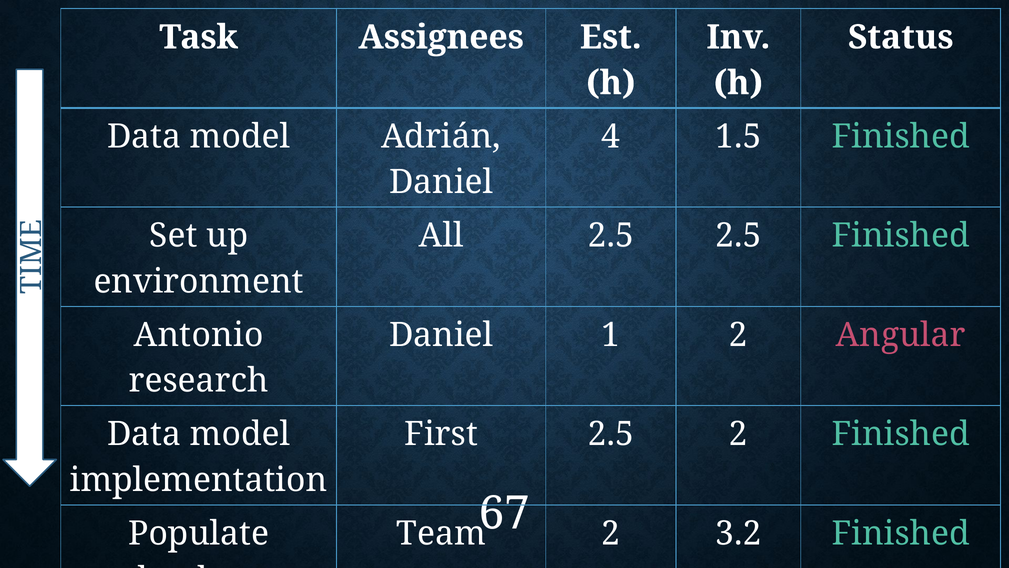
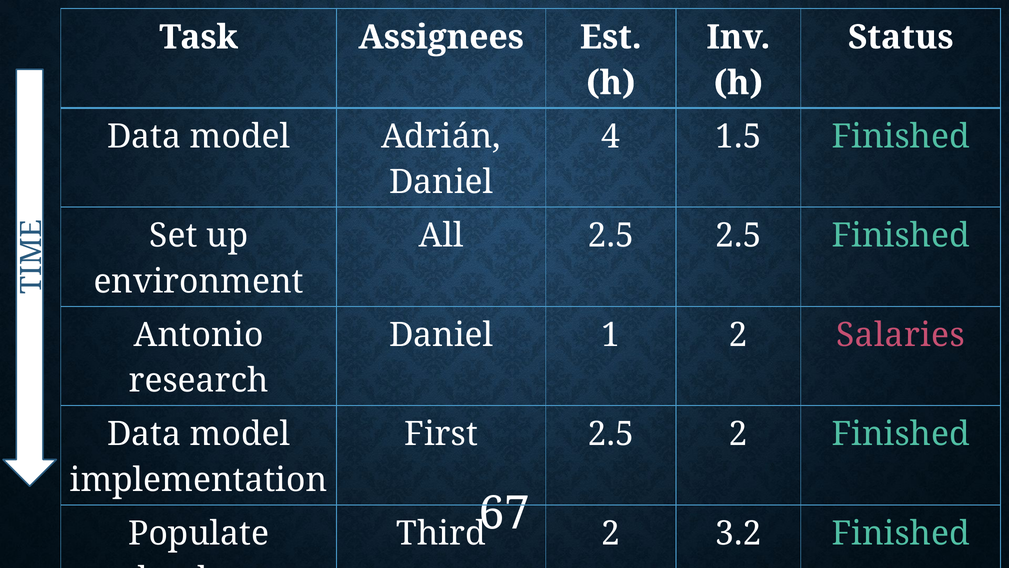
Angular: Angular -> Salaries (900, 335)
Team: Team -> Third (441, 533)
